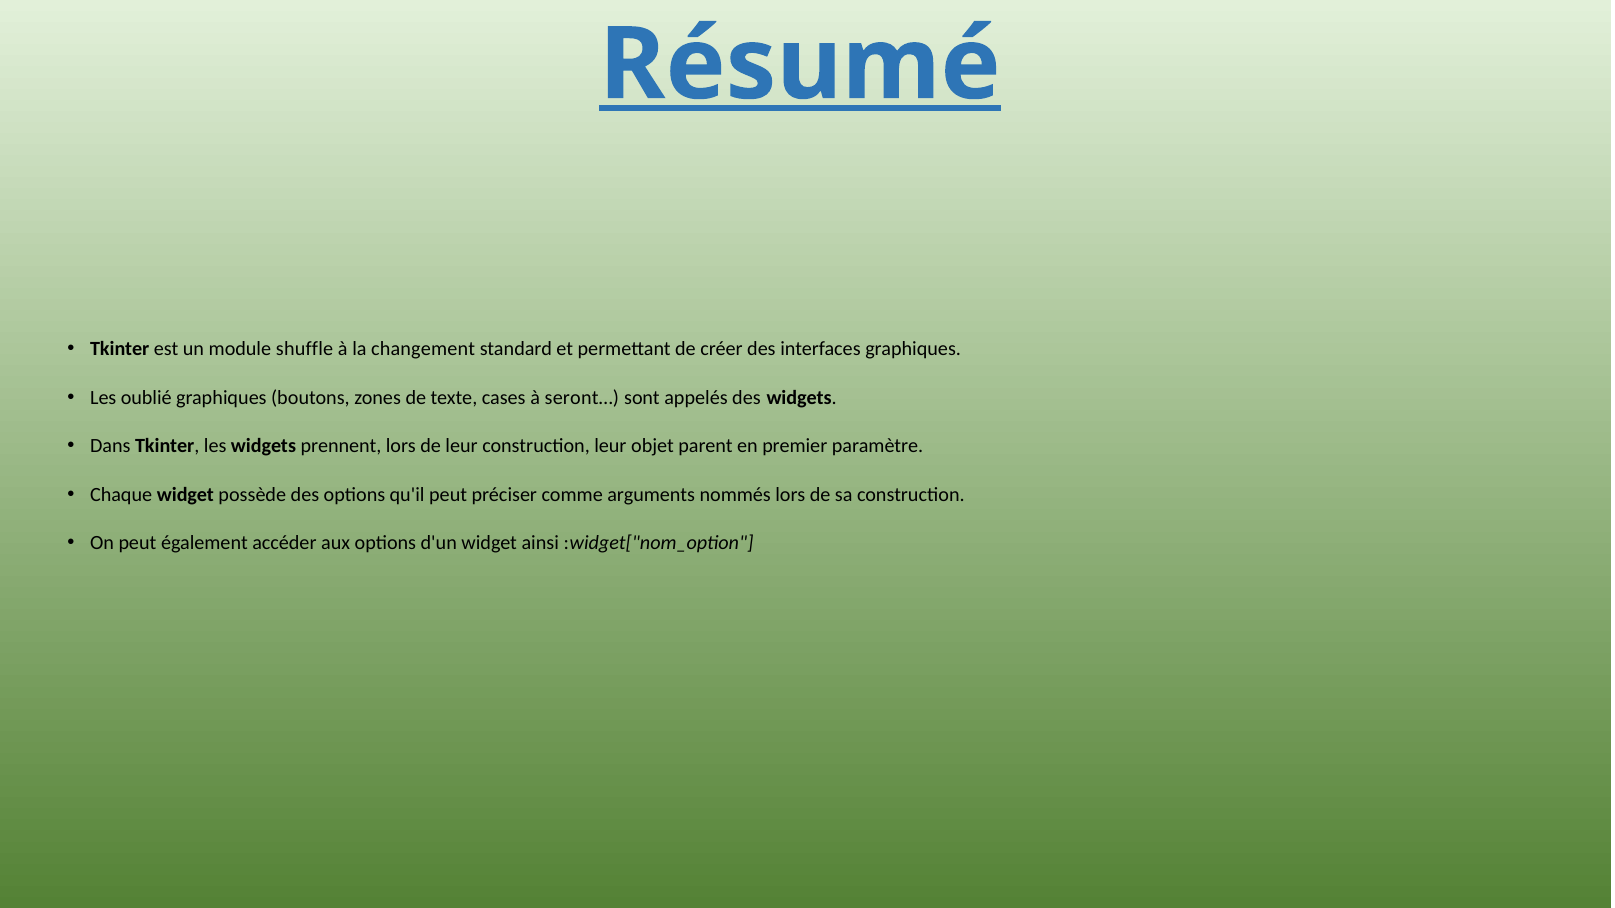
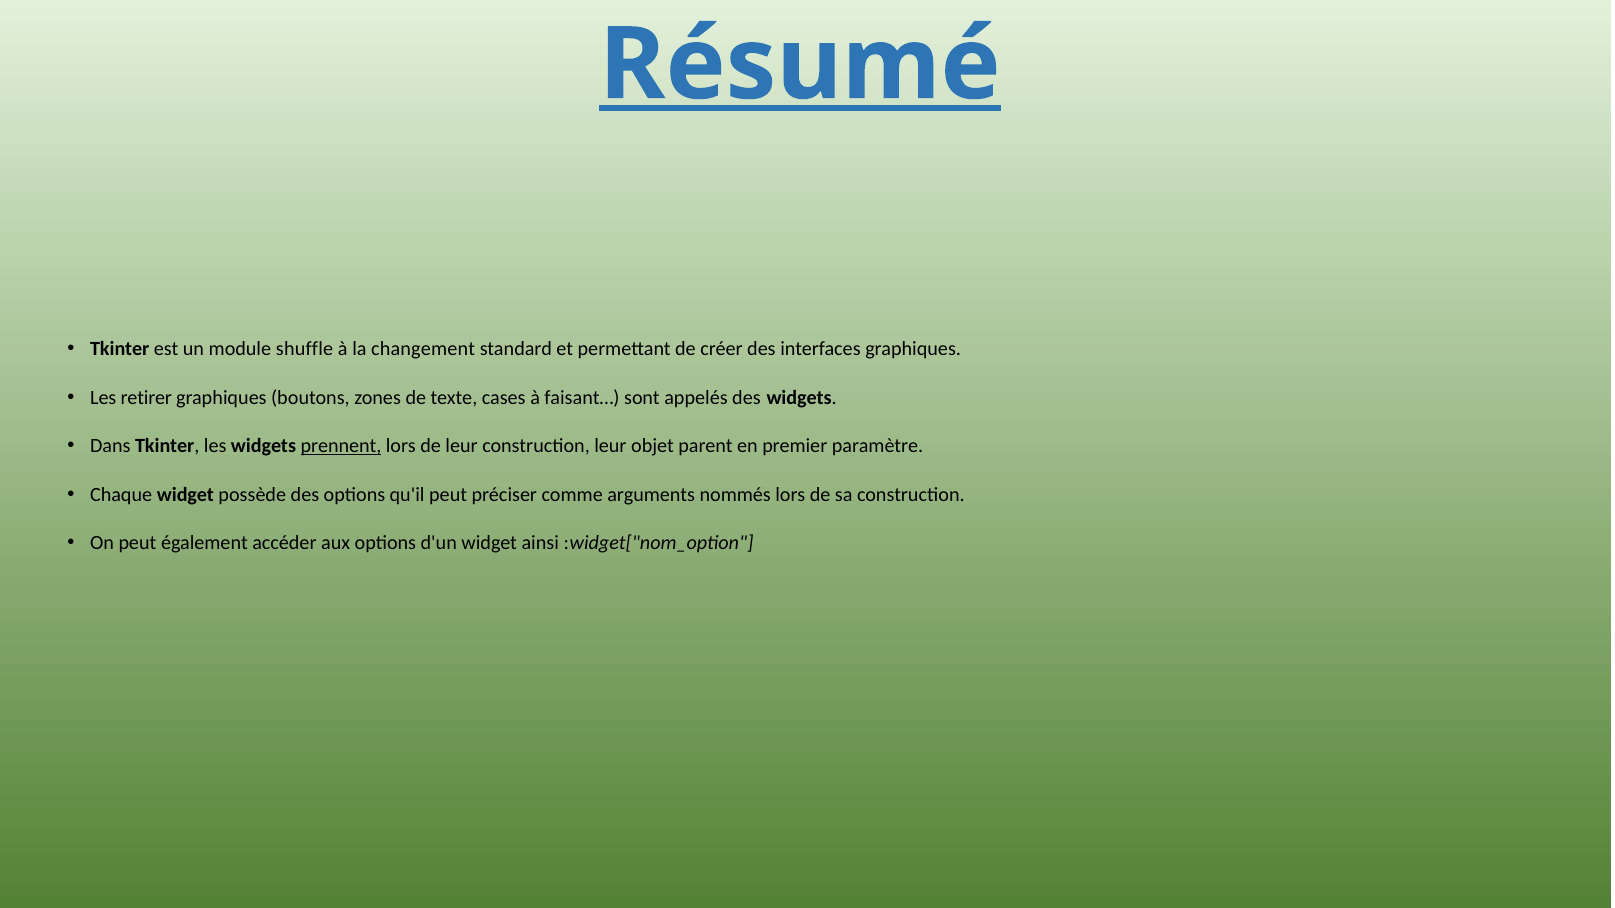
oublié: oublié -> retirer (146, 398)
seront…: seront… -> faisant… (582, 398)
prennent underline: none -> present (341, 446)
